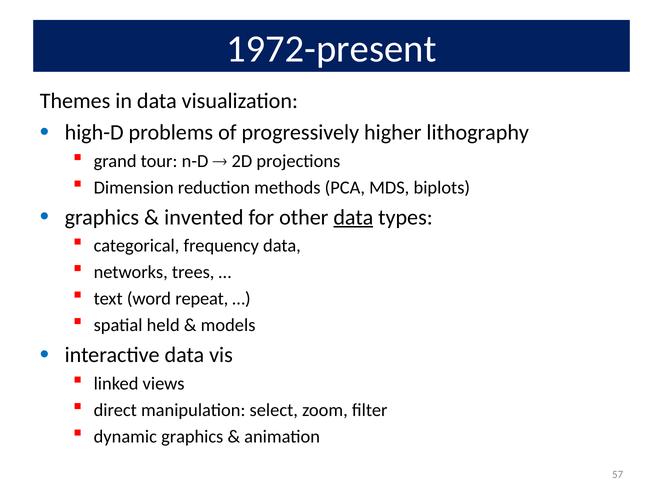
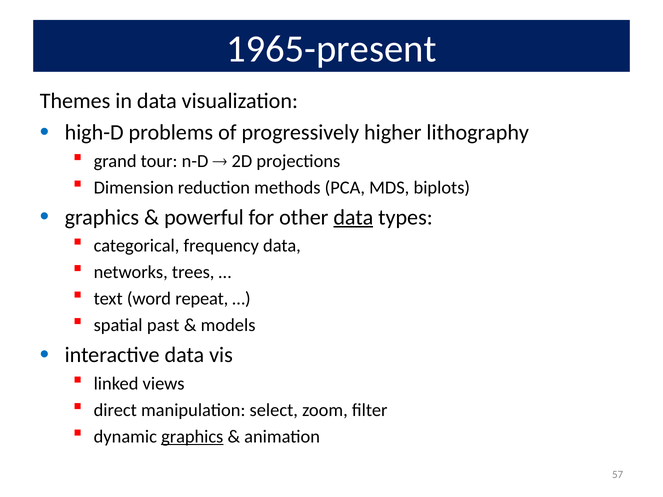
1972-present: 1972-present -> 1965-present (331, 49)
invented: invented -> powerful (204, 217)
held: held -> past (163, 325)
graphics underline: none -> present (192, 437)
